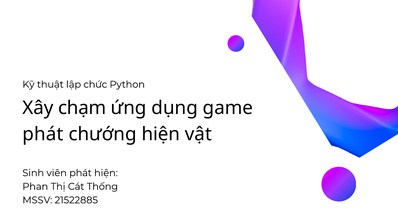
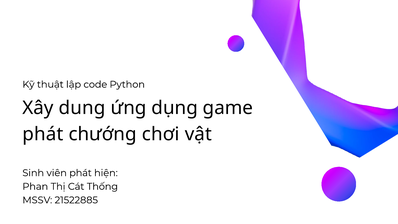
chức: chức -> code (95, 84)
chạm: chạm -> dụng (82, 108)
chướng hiện: hiện -> chơi (161, 134)
